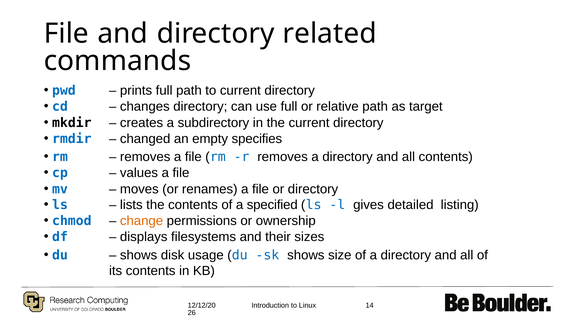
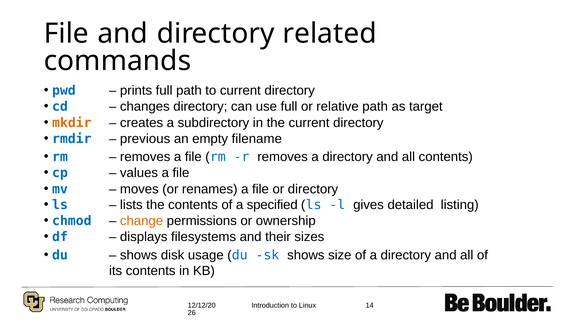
mkdir colour: black -> orange (72, 123)
changed: changed -> previous (145, 139)
specifies: specifies -> filename (257, 139)
